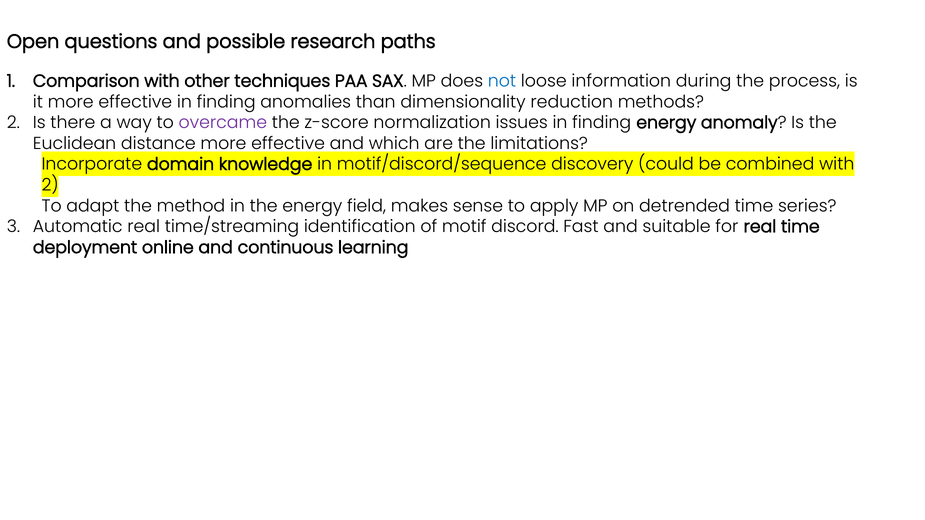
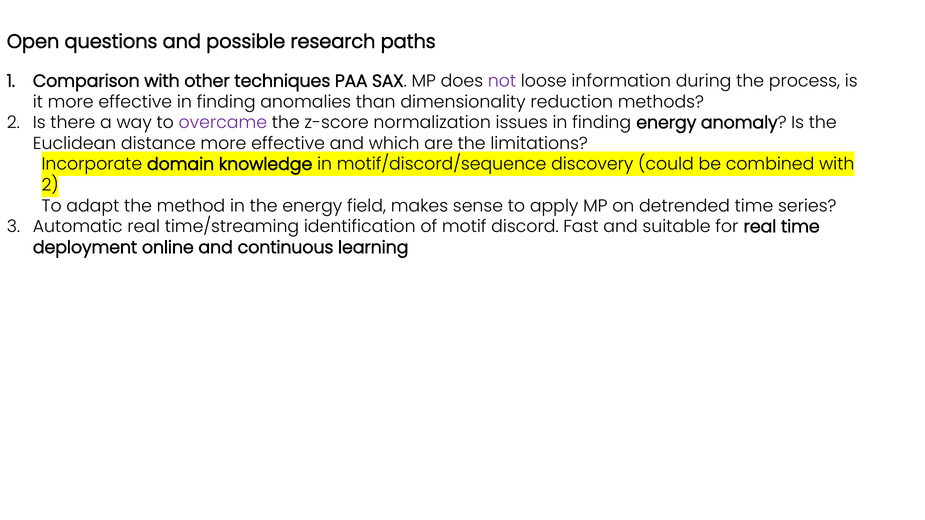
not colour: blue -> purple (502, 81)
